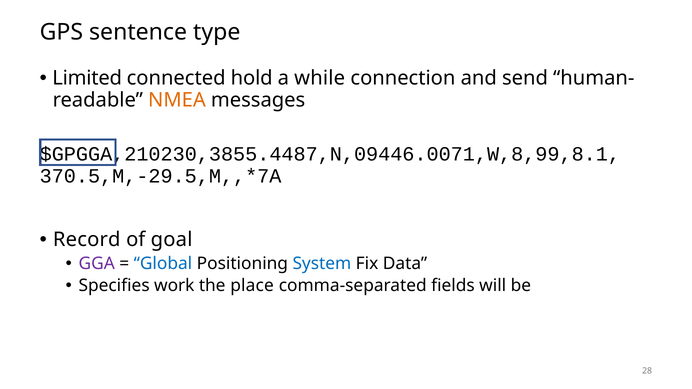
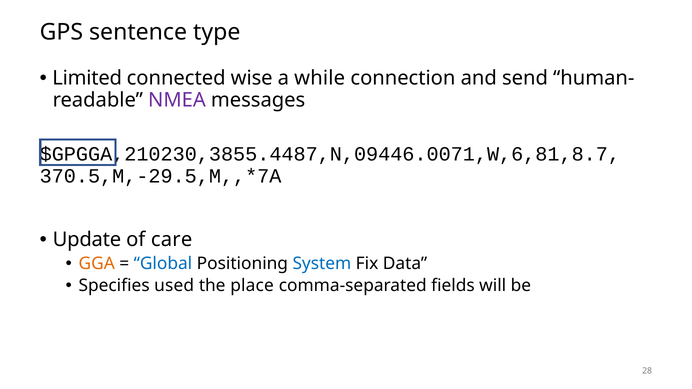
hold: hold -> wise (252, 78)
NMEA colour: orange -> purple (177, 100)
$GPGGA,210230,3855.4487,N,09446.0071,W,8,99,8.1: $GPGGA,210230,3855.4487,N,09446.0071,W,8,99,8.1 -> $GPGGA,210230,3855.4487,N,09446.0071,W,6,81,8.7 (330, 154)
Record: Record -> Update (87, 240)
goal: goal -> care (172, 240)
GGA colour: purple -> orange (97, 264)
work: work -> used (174, 286)
